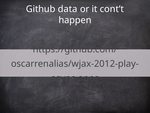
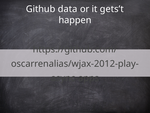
cont’t: cont’t -> gets’t (112, 9)
